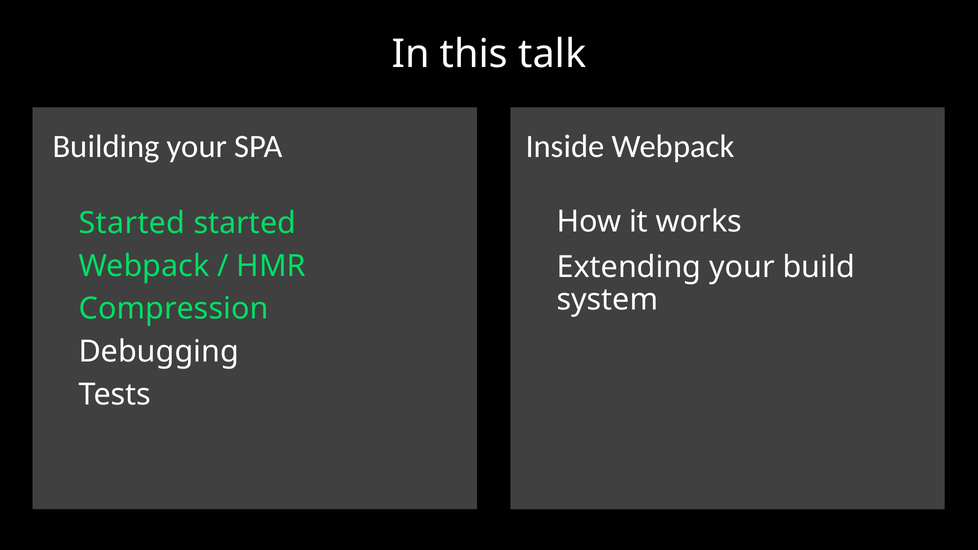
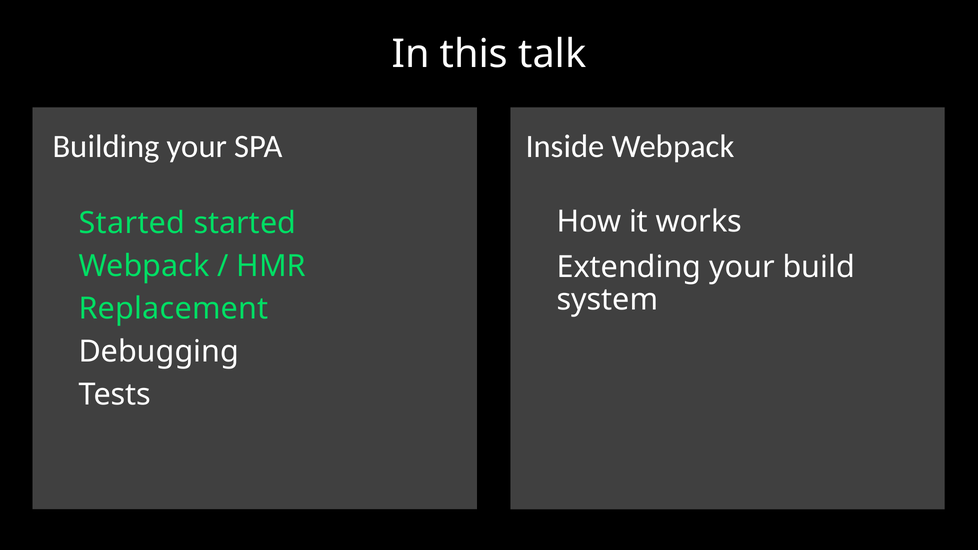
Compression: Compression -> Replacement (174, 309)
